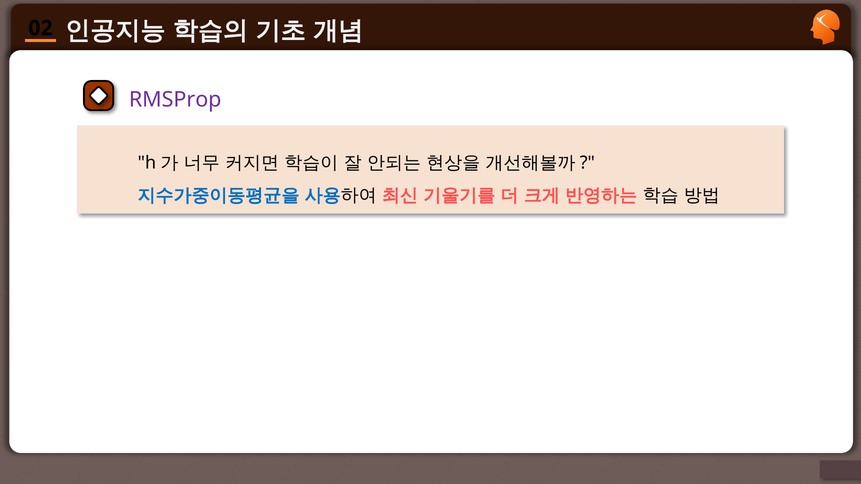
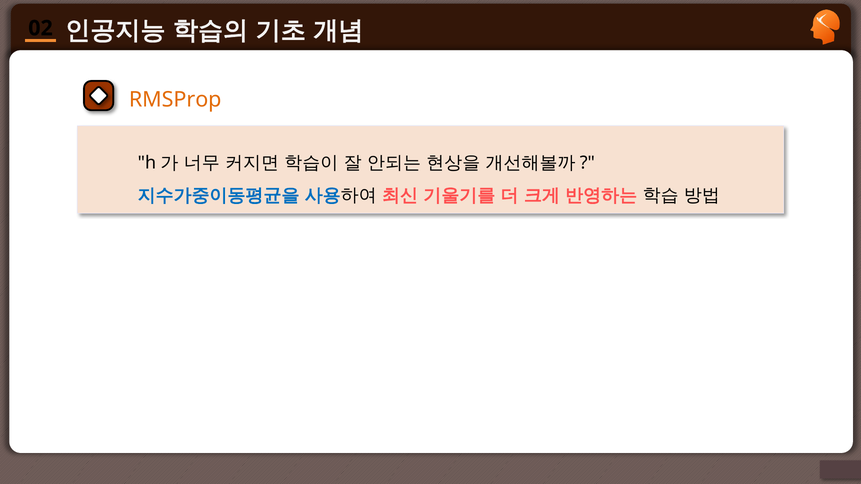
RMSProp colour: purple -> orange (175, 100)
